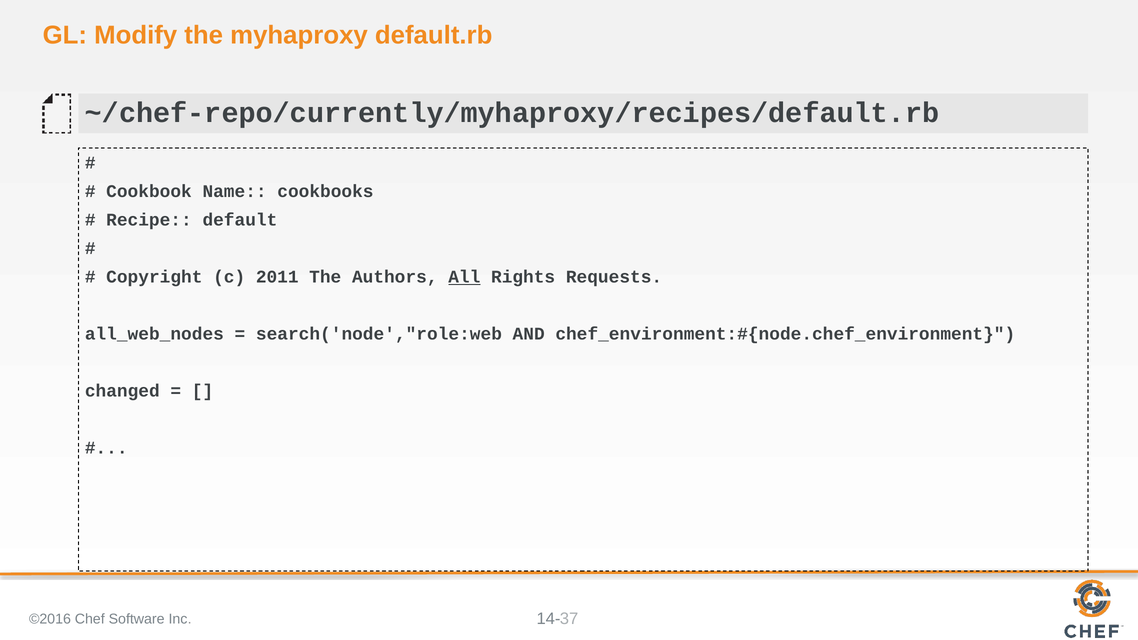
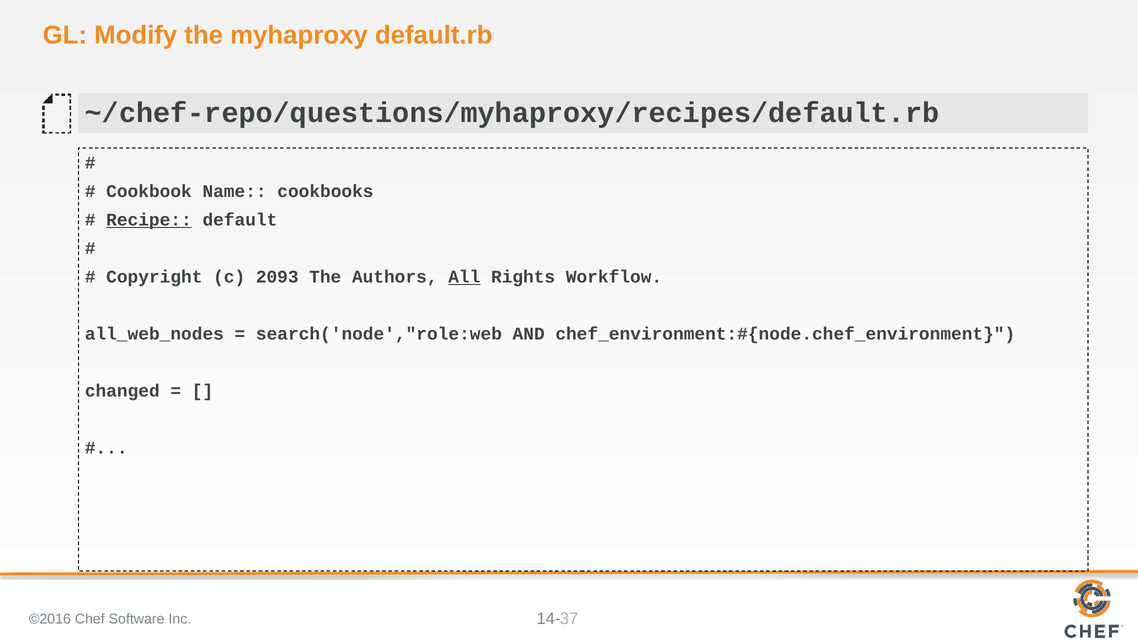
~/chef-repo/currently/myhaproxy/recipes/default.rb: ~/chef-repo/currently/myhaproxy/recipes/default.rb -> ~/chef-repo/questions/myhaproxy/recipes/default.rb (512, 113)
Recipe underline: none -> present (149, 220)
2011: 2011 -> 2093 (277, 277)
Requests: Requests -> Workflow (614, 277)
